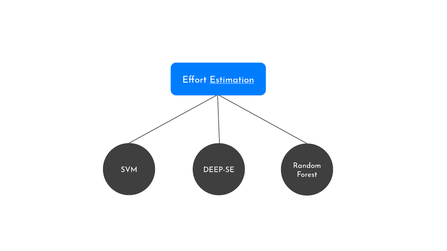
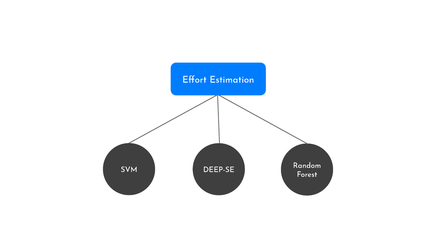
Estimation underline: present -> none (232, 80)
